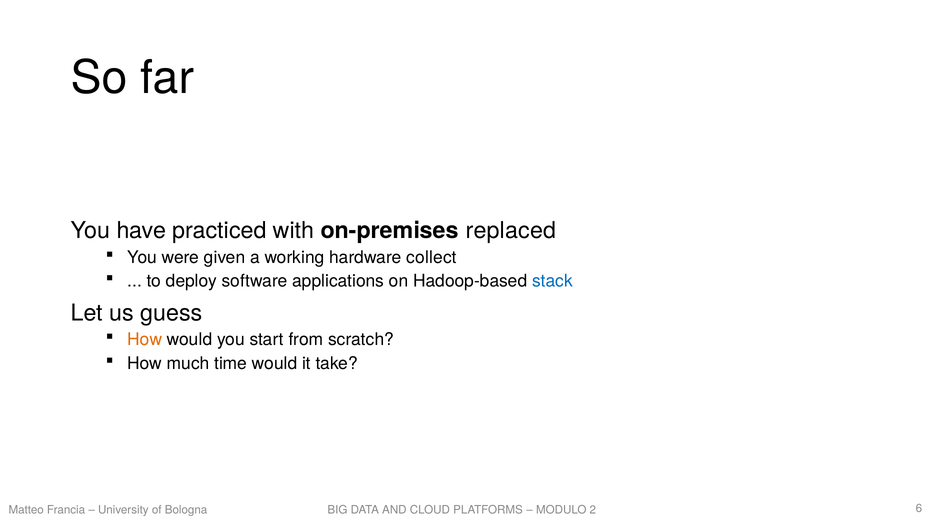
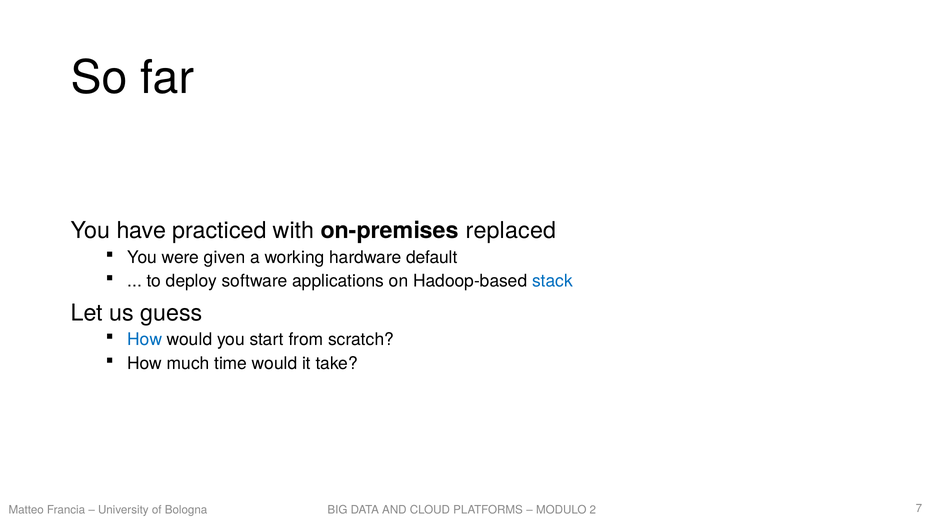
collect: collect -> default (432, 257)
How colour: orange -> blue (145, 339)
6: 6 -> 7 (919, 508)
